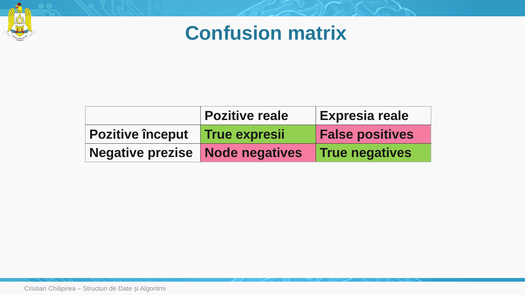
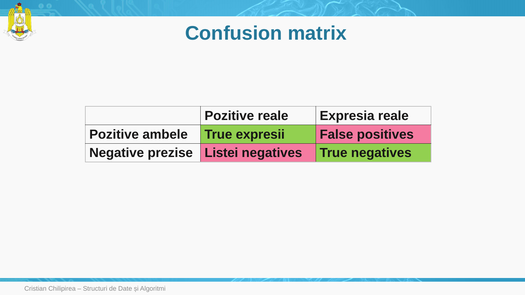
început: început -> ambele (165, 135)
Node: Node -> Listei (221, 153)
